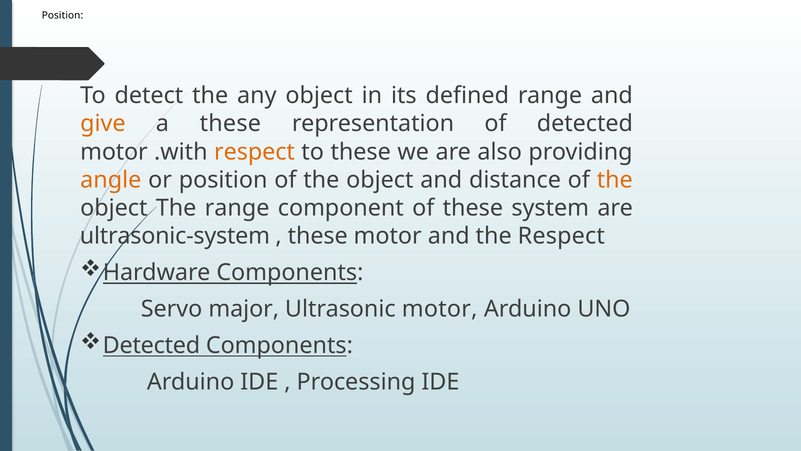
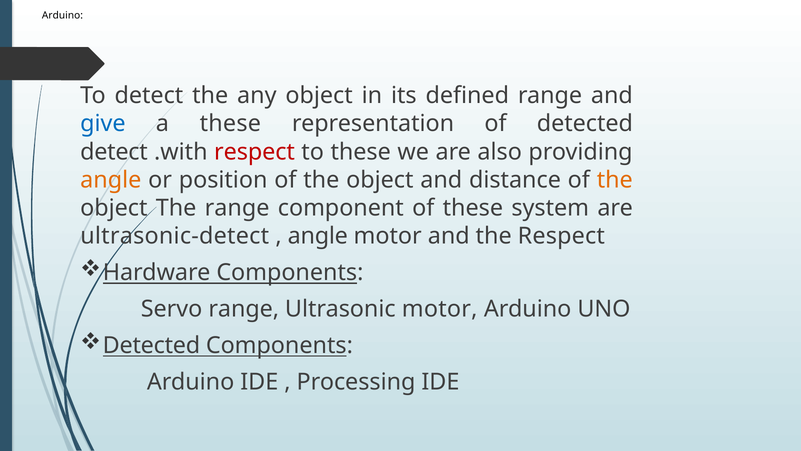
Position: Position -> Arduino (62, 15)
give colour: orange -> blue (103, 124)
motor: motor -> detect (114, 152)
respect colour: orange -> red (254, 152)
ultrasonic-system: ultrasonic-system -> ultrasonic-detect (175, 236)
these: these -> angle (318, 236)
Servo major: major -> range (244, 309)
